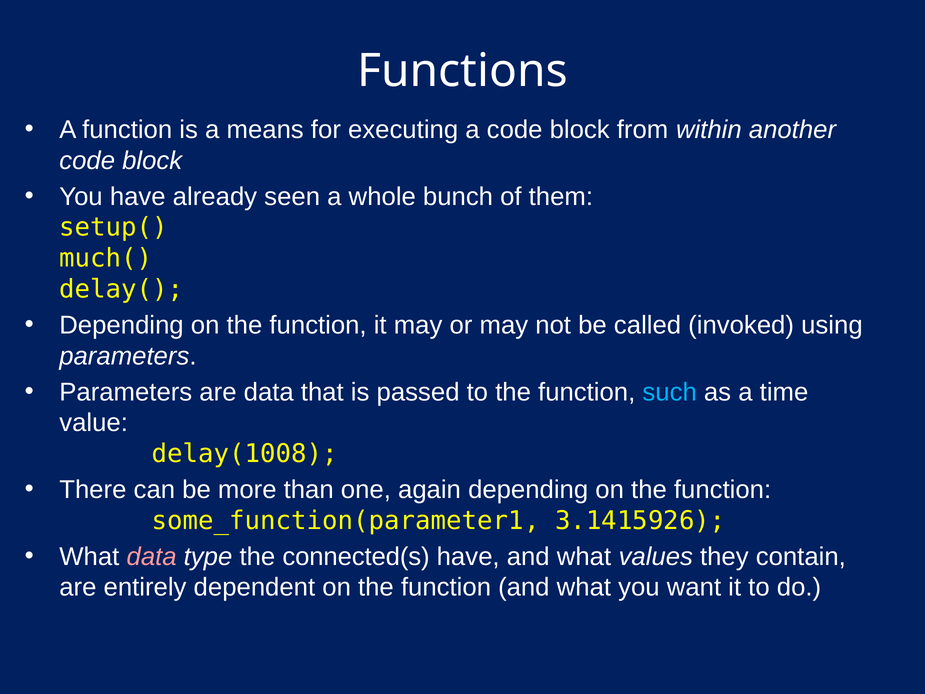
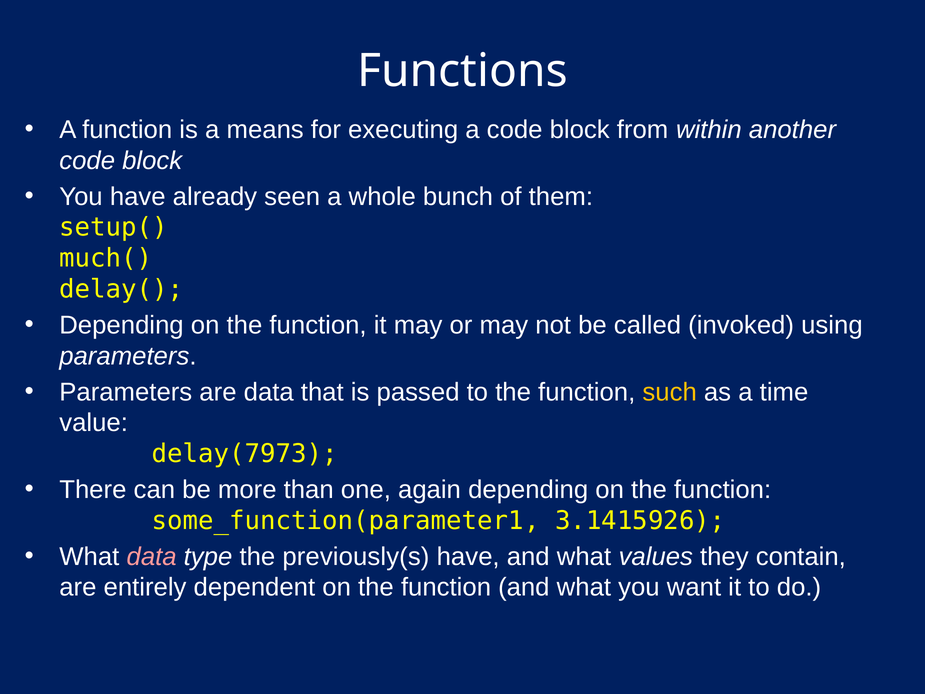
such colour: light blue -> yellow (670, 392)
delay(1008: delay(1008 -> delay(7973 (245, 454)
connected(s: connected(s -> previously(s (356, 556)
